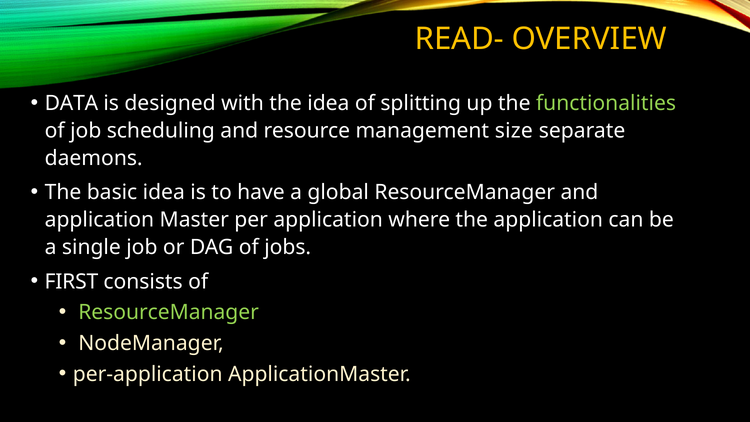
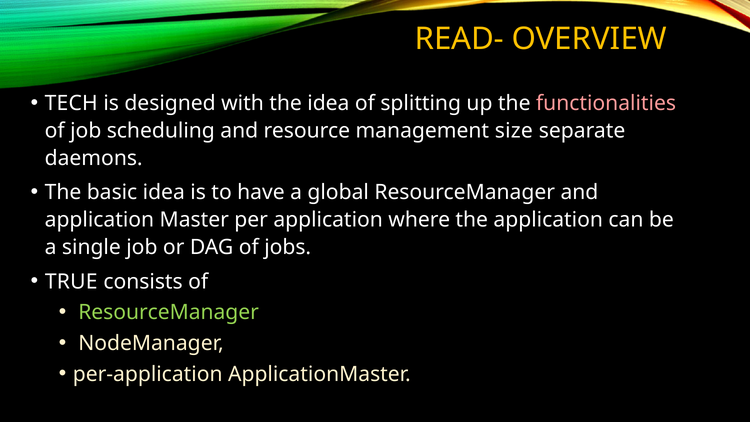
DATA: DATA -> TECH (71, 103)
functionalities colour: light green -> pink (606, 103)
FIRST: FIRST -> TRUE (71, 281)
